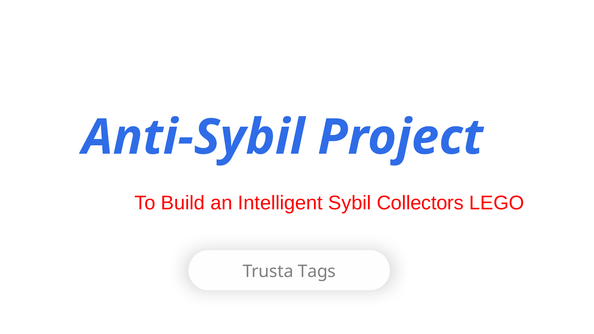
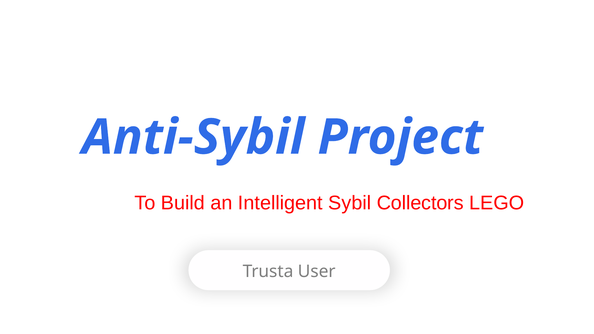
Tags: Tags -> User (317, 271)
